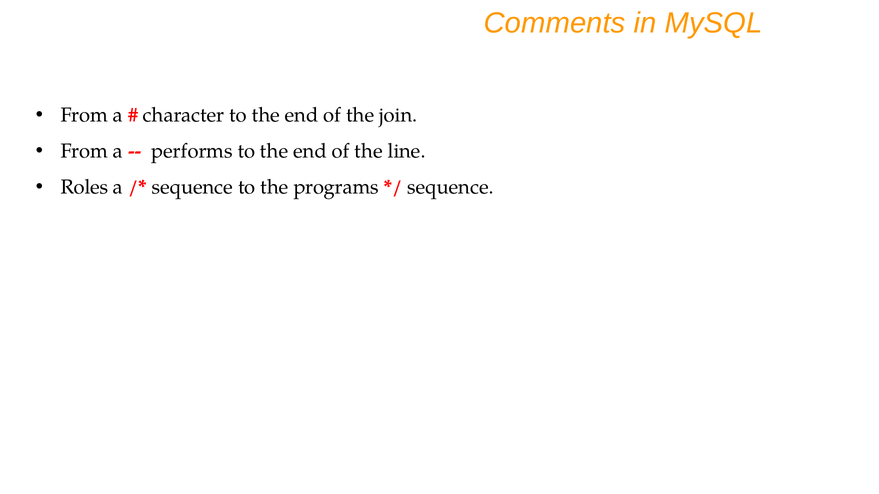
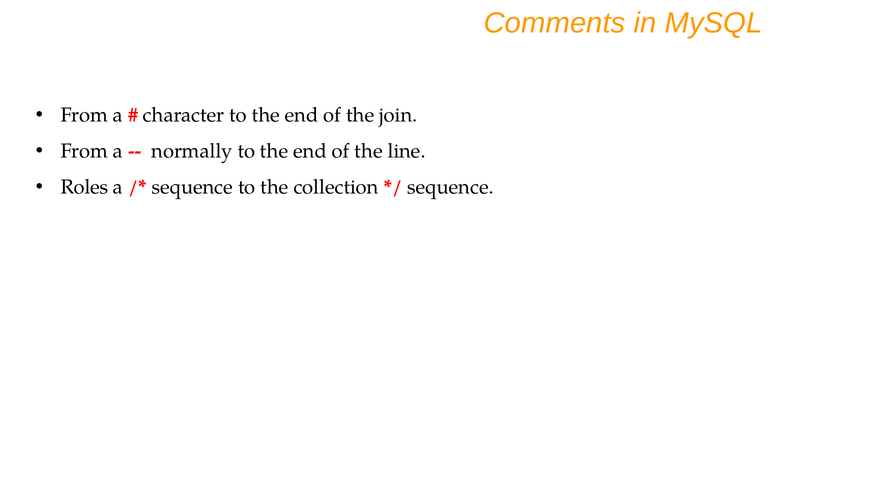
performs: performs -> normally (192, 151)
programs: programs -> collection (336, 188)
